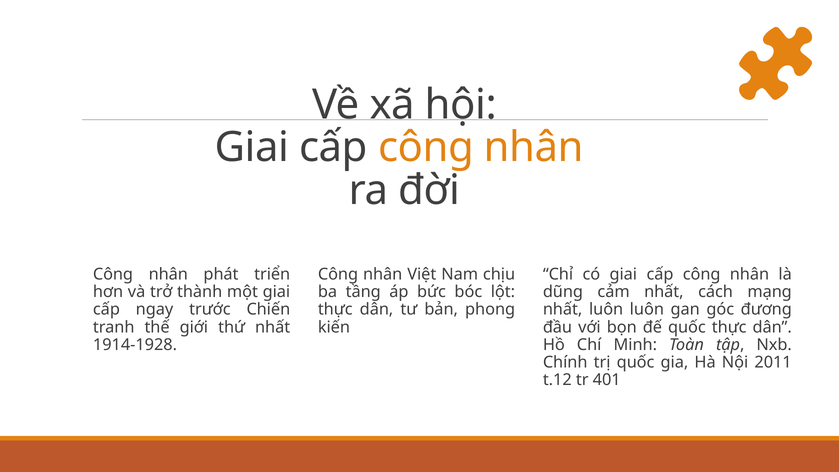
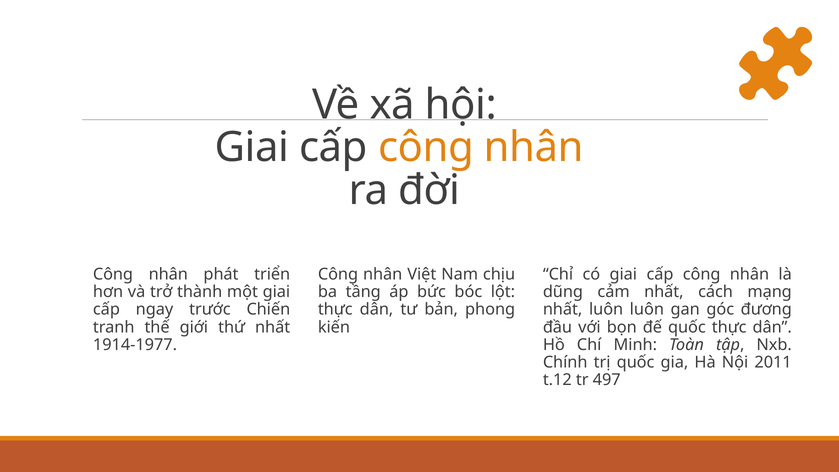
1914-1928: 1914-1928 -> 1914-1977 (135, 345)
401: 401 -> 497 (607, 380)
